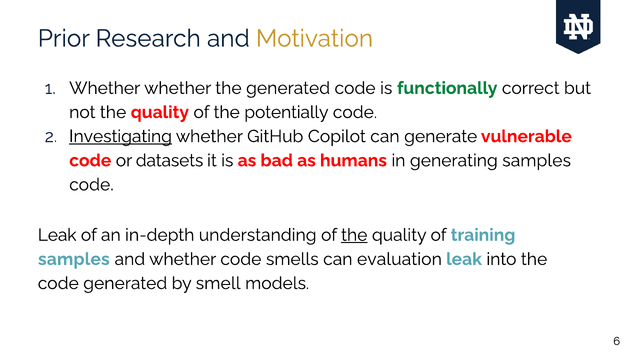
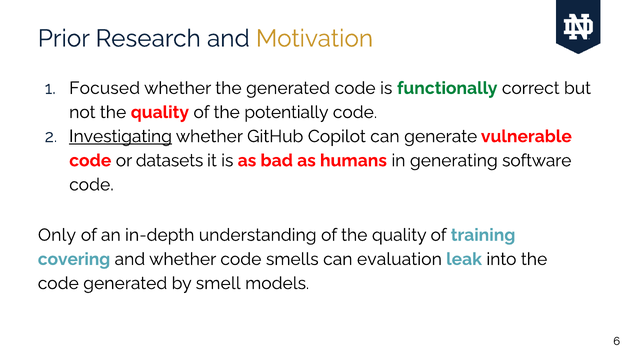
Whether: Whether -> Focused (105, 88)
generating samples: samples -> software (537, 160)
Leak: Leak -> Only (57, 235)
the underline: present -> none (354, 235)
samples: samples -> covering (74, 259)
